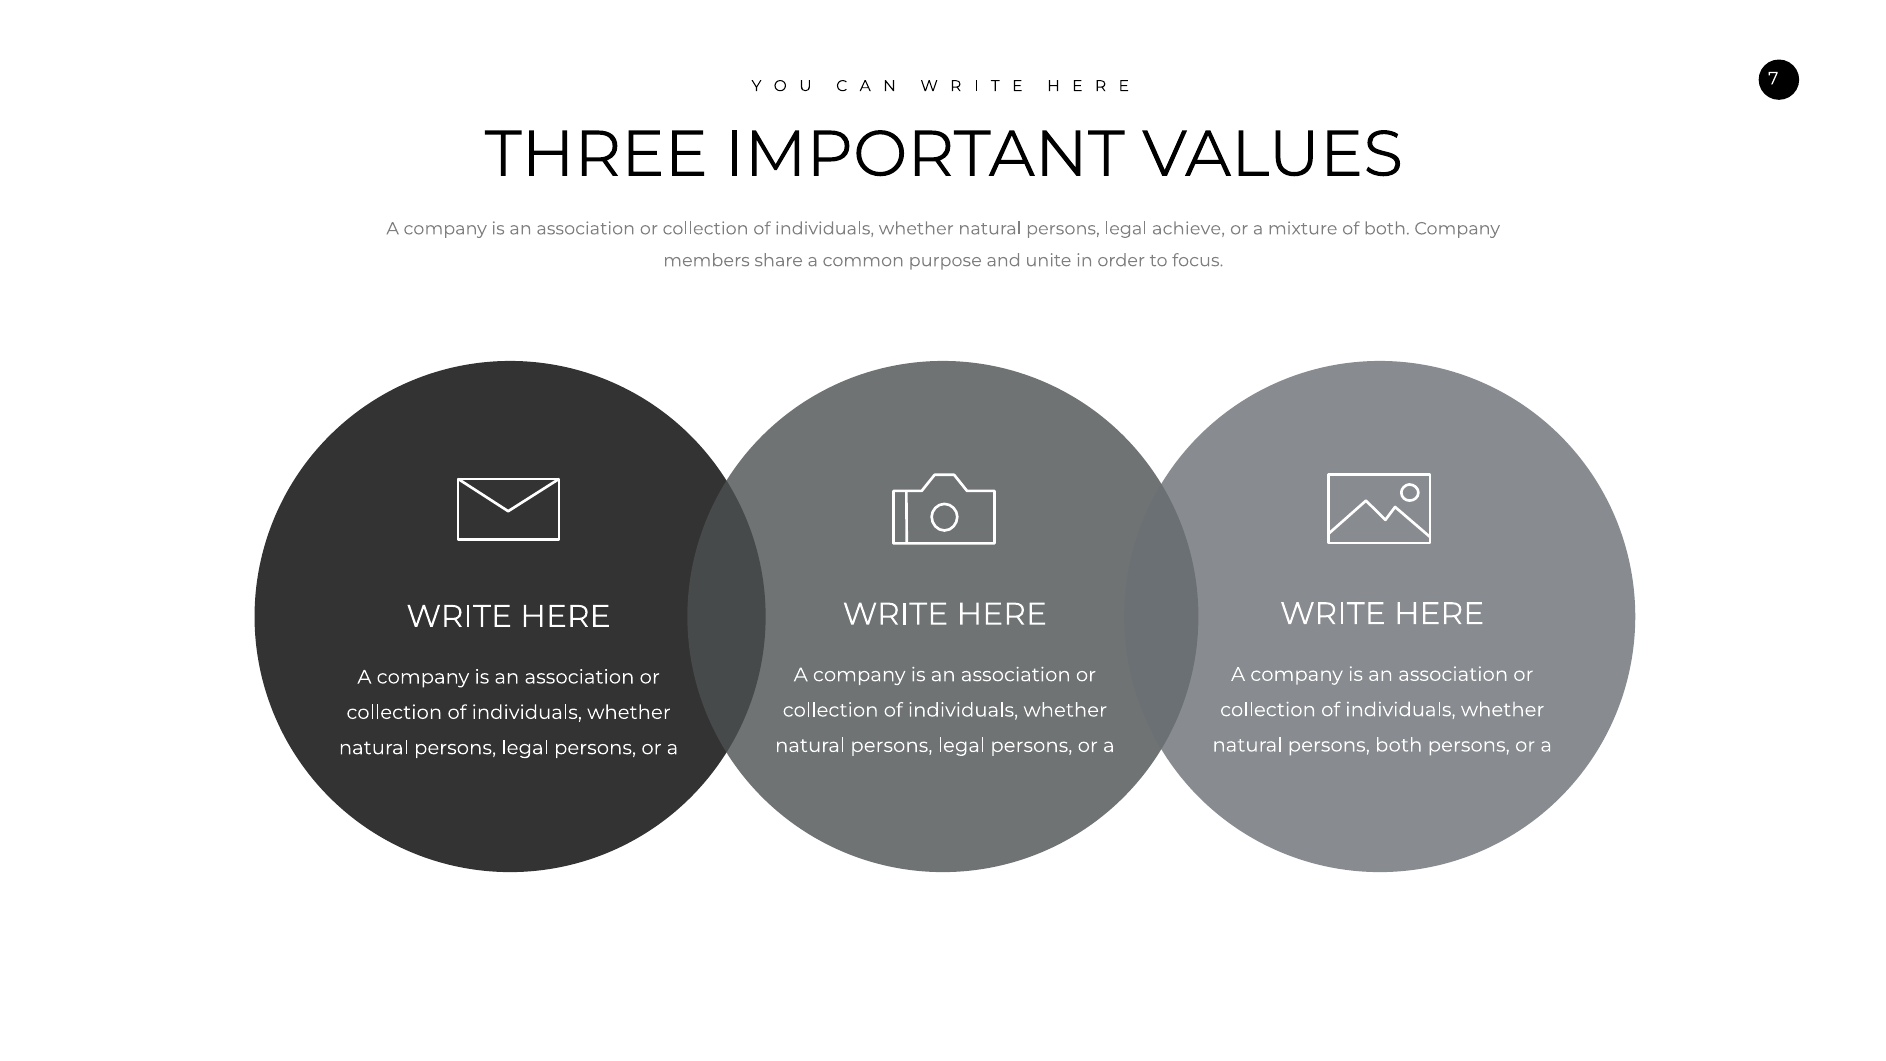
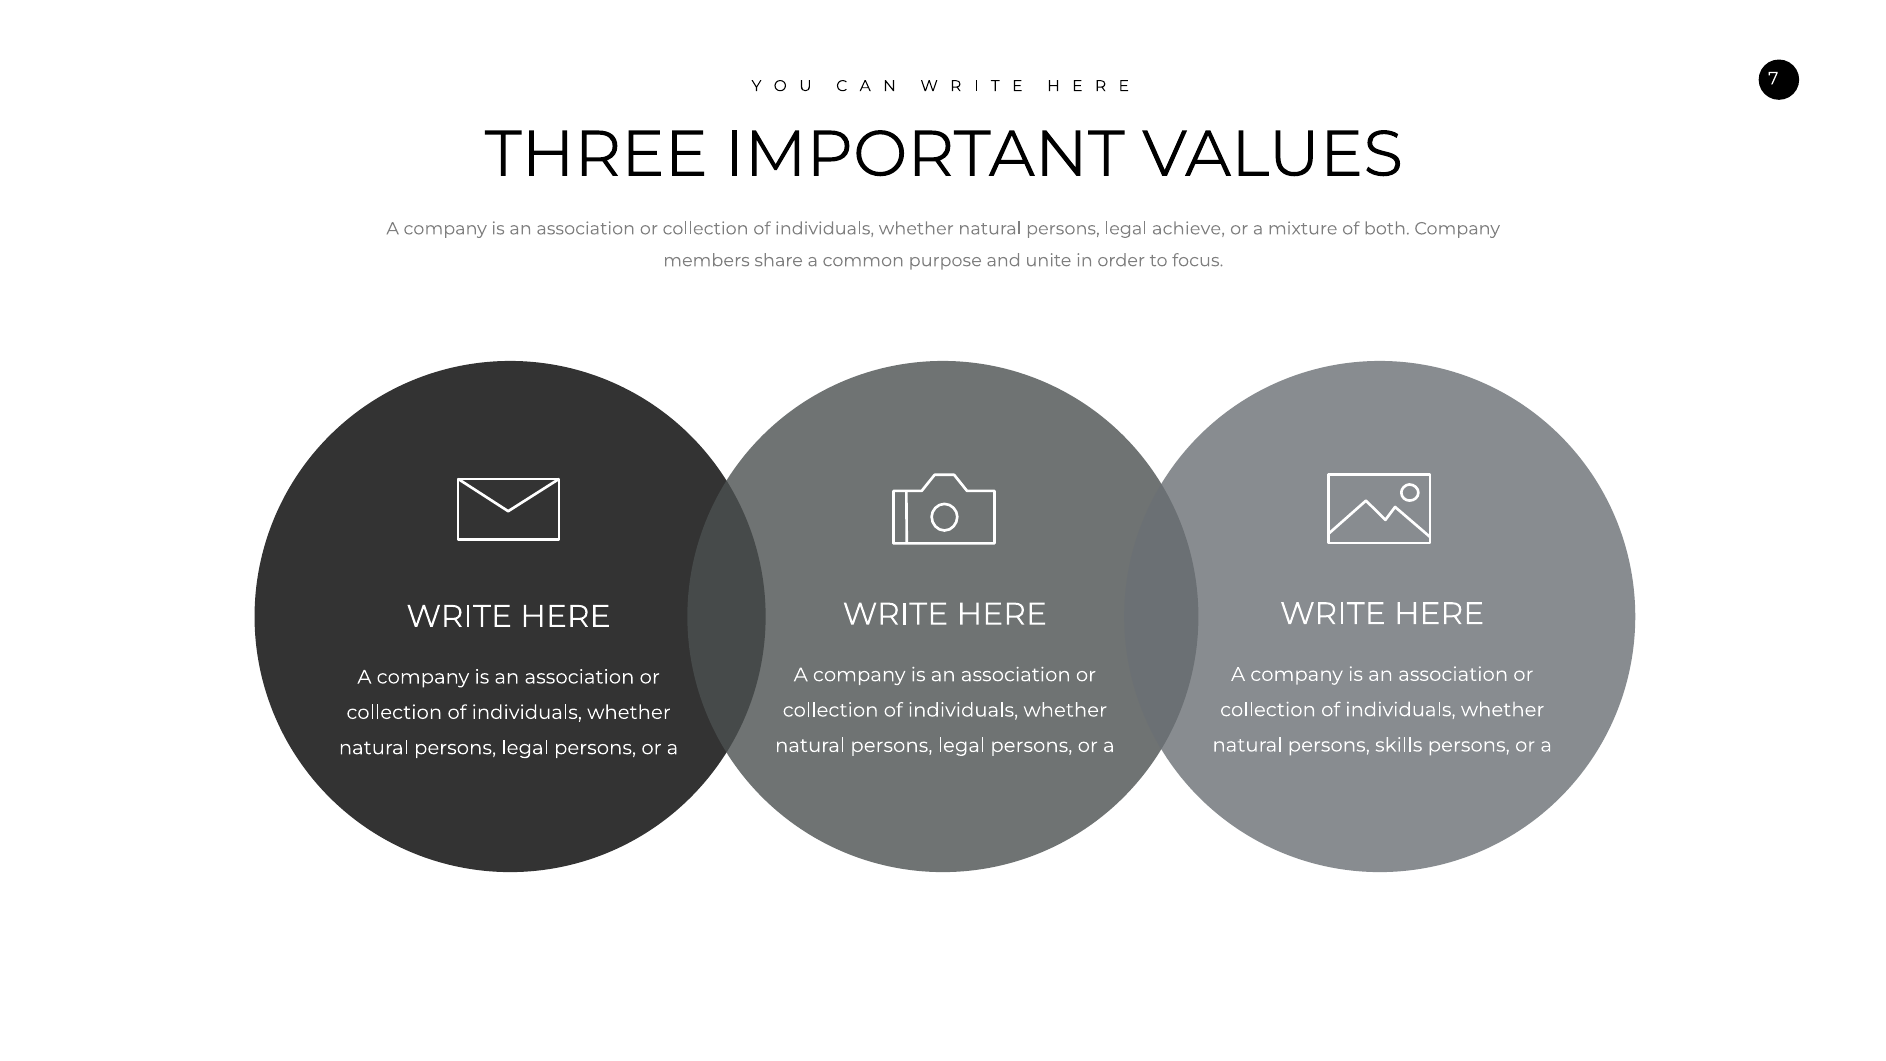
persons both: both -> skills (1399, 745)
